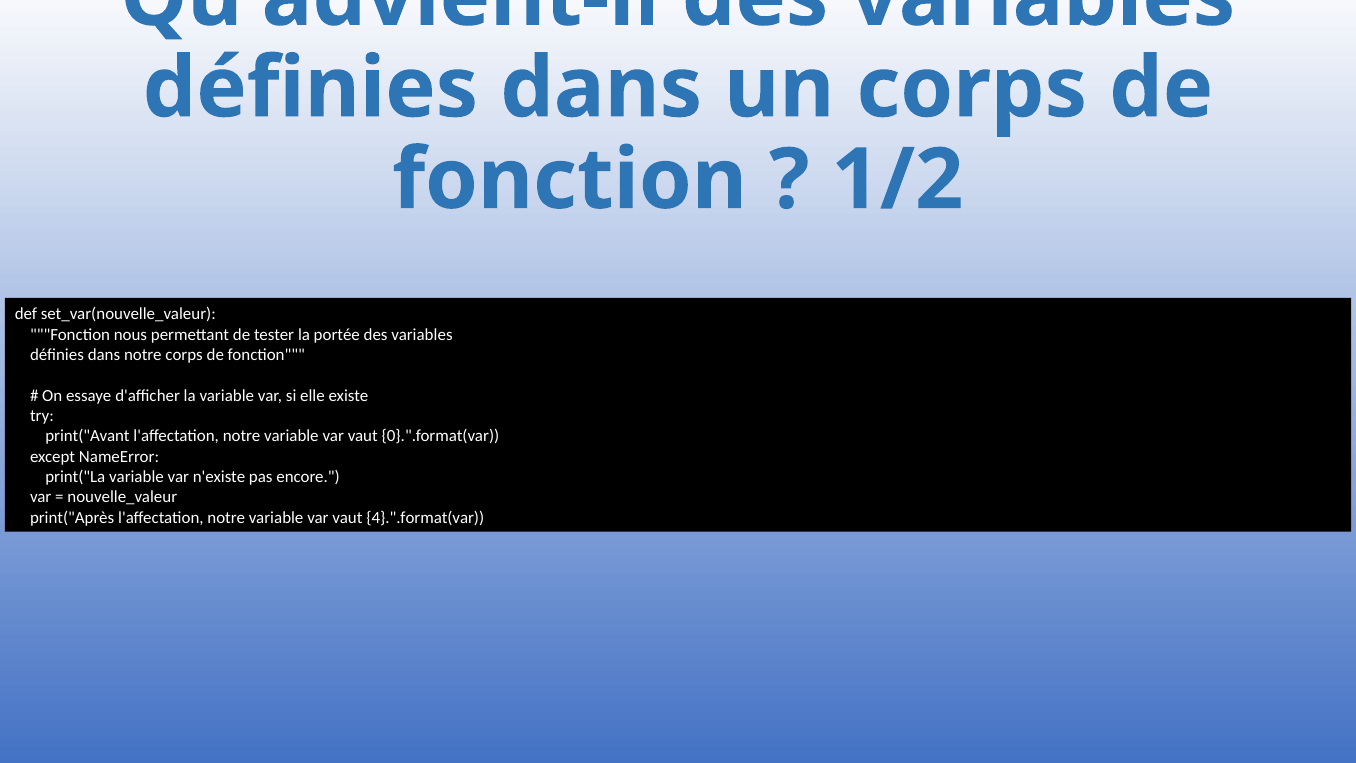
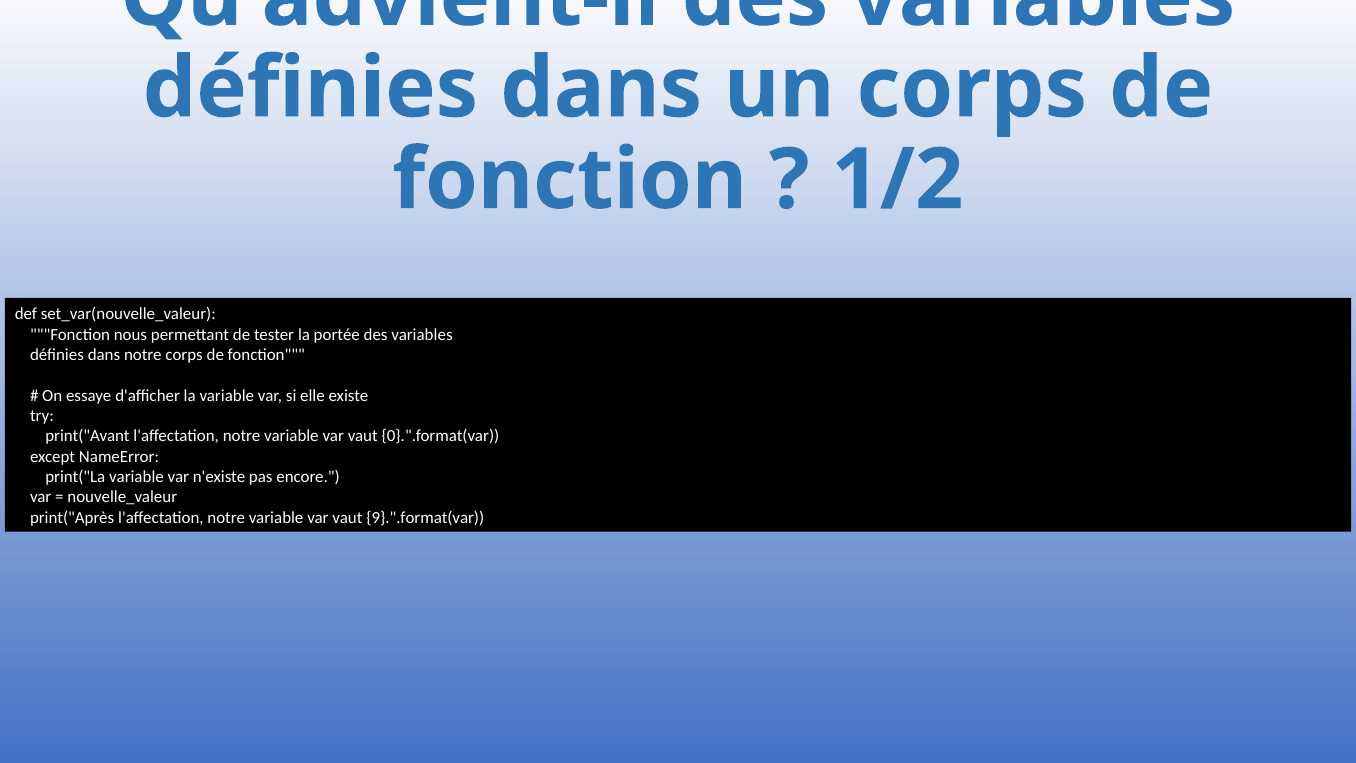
4}.".format(var: 4}.".format(var -> 9}.".format(var (425, 517)
